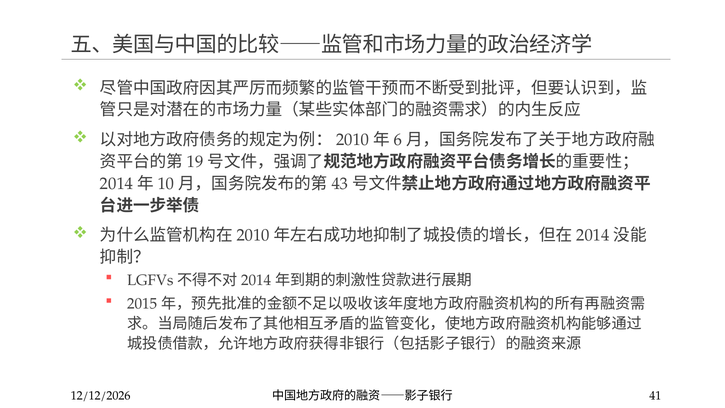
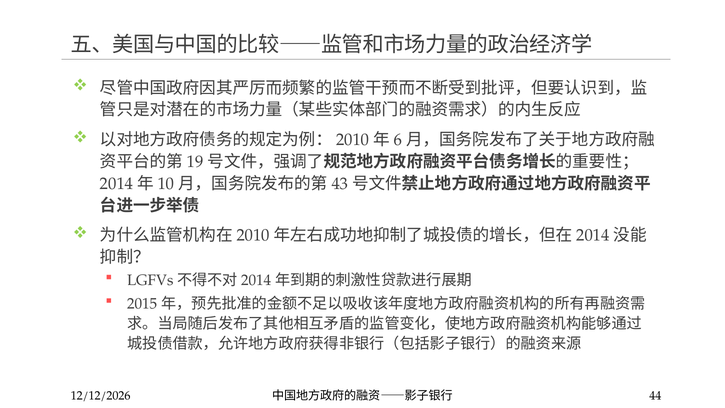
41: 41 -> 44 (655, 396)
